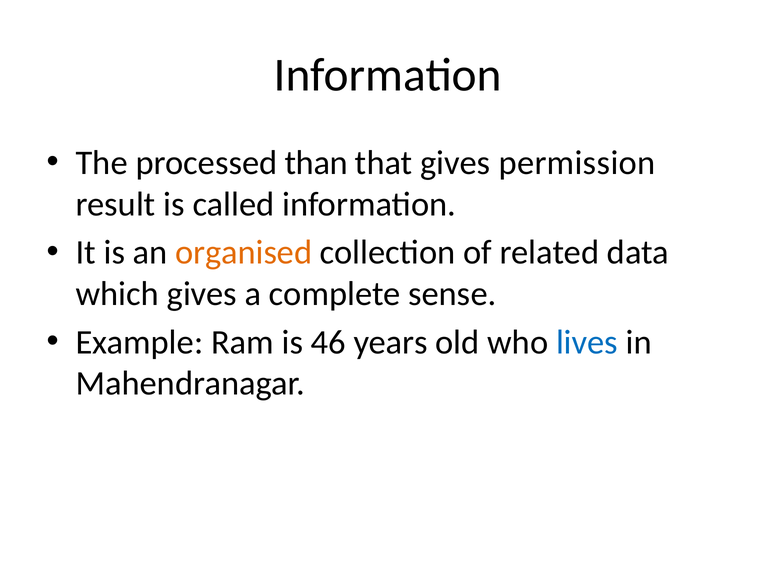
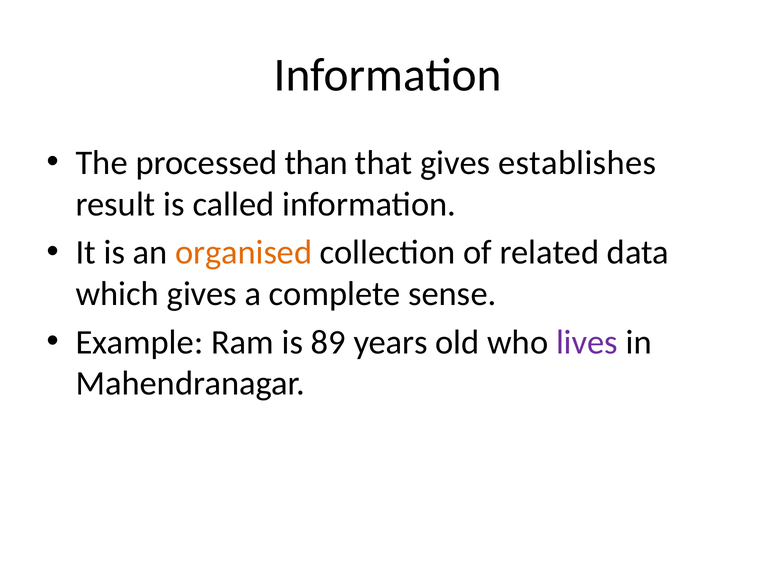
permission: permission -> establishes (577, 163)
46: 46 -> 89 (328, 342)
lives colour: blue -> purple (587, 342)
